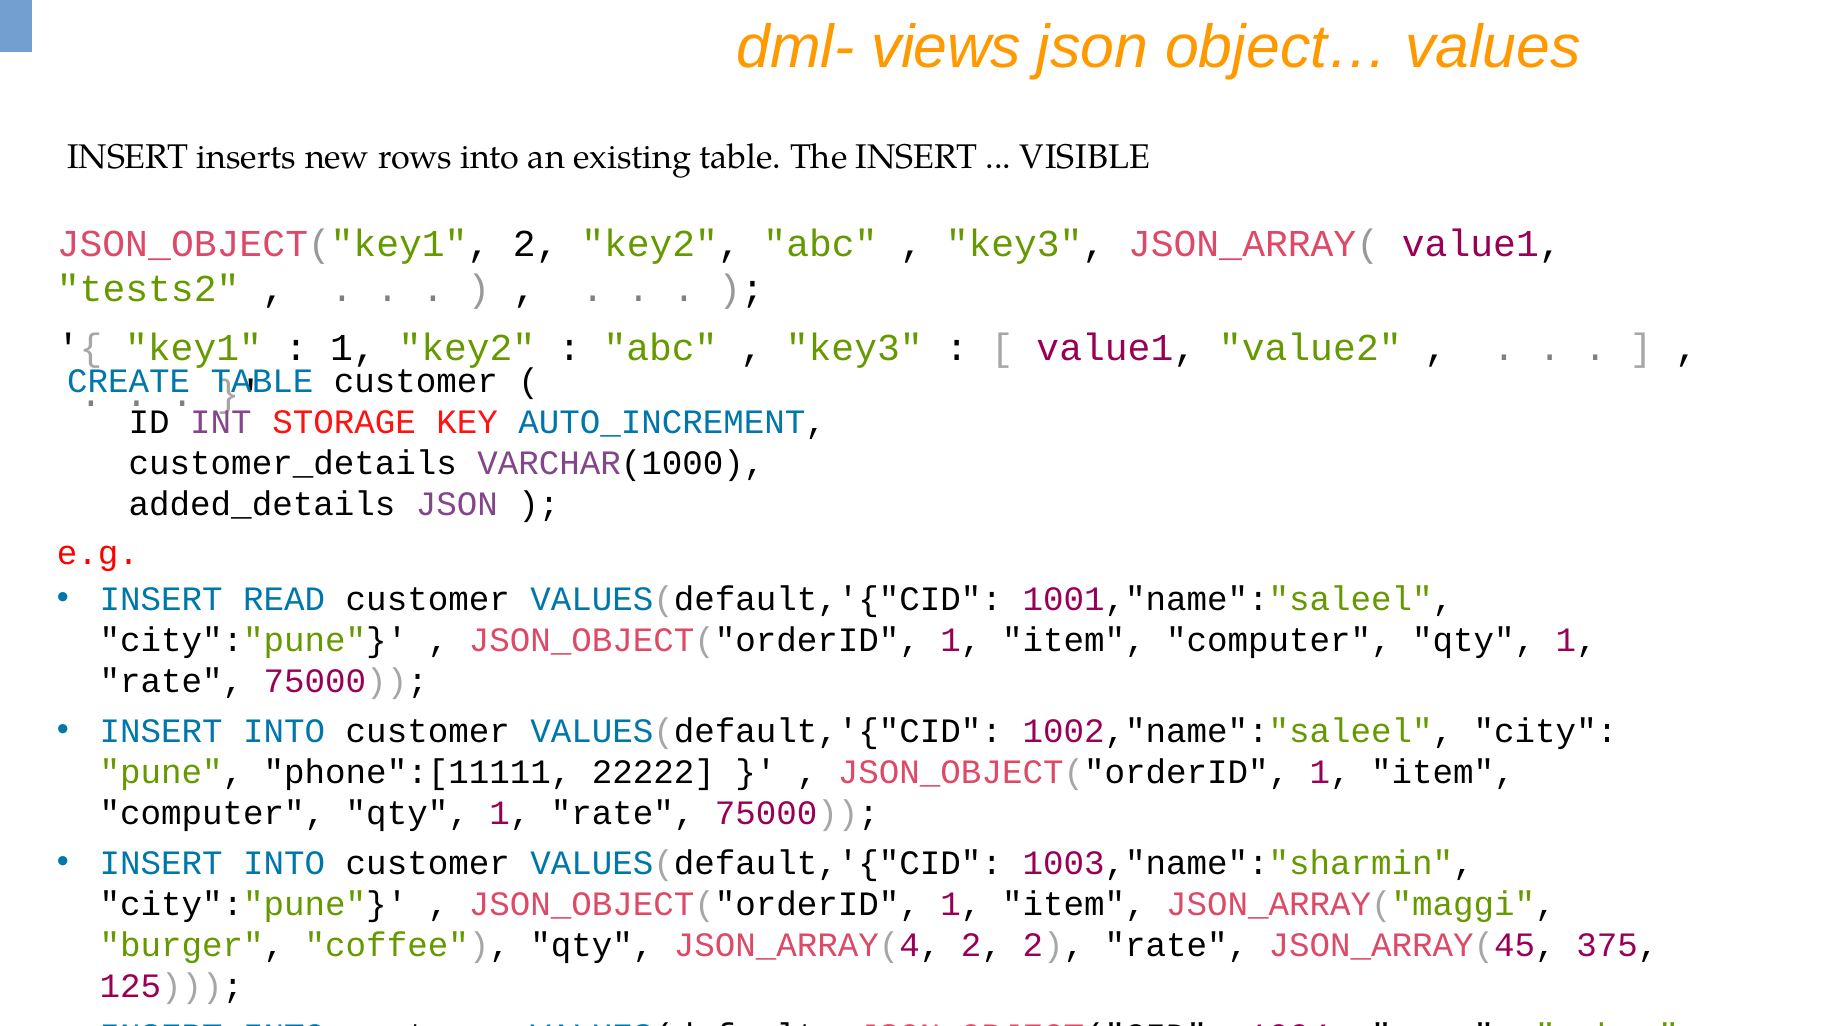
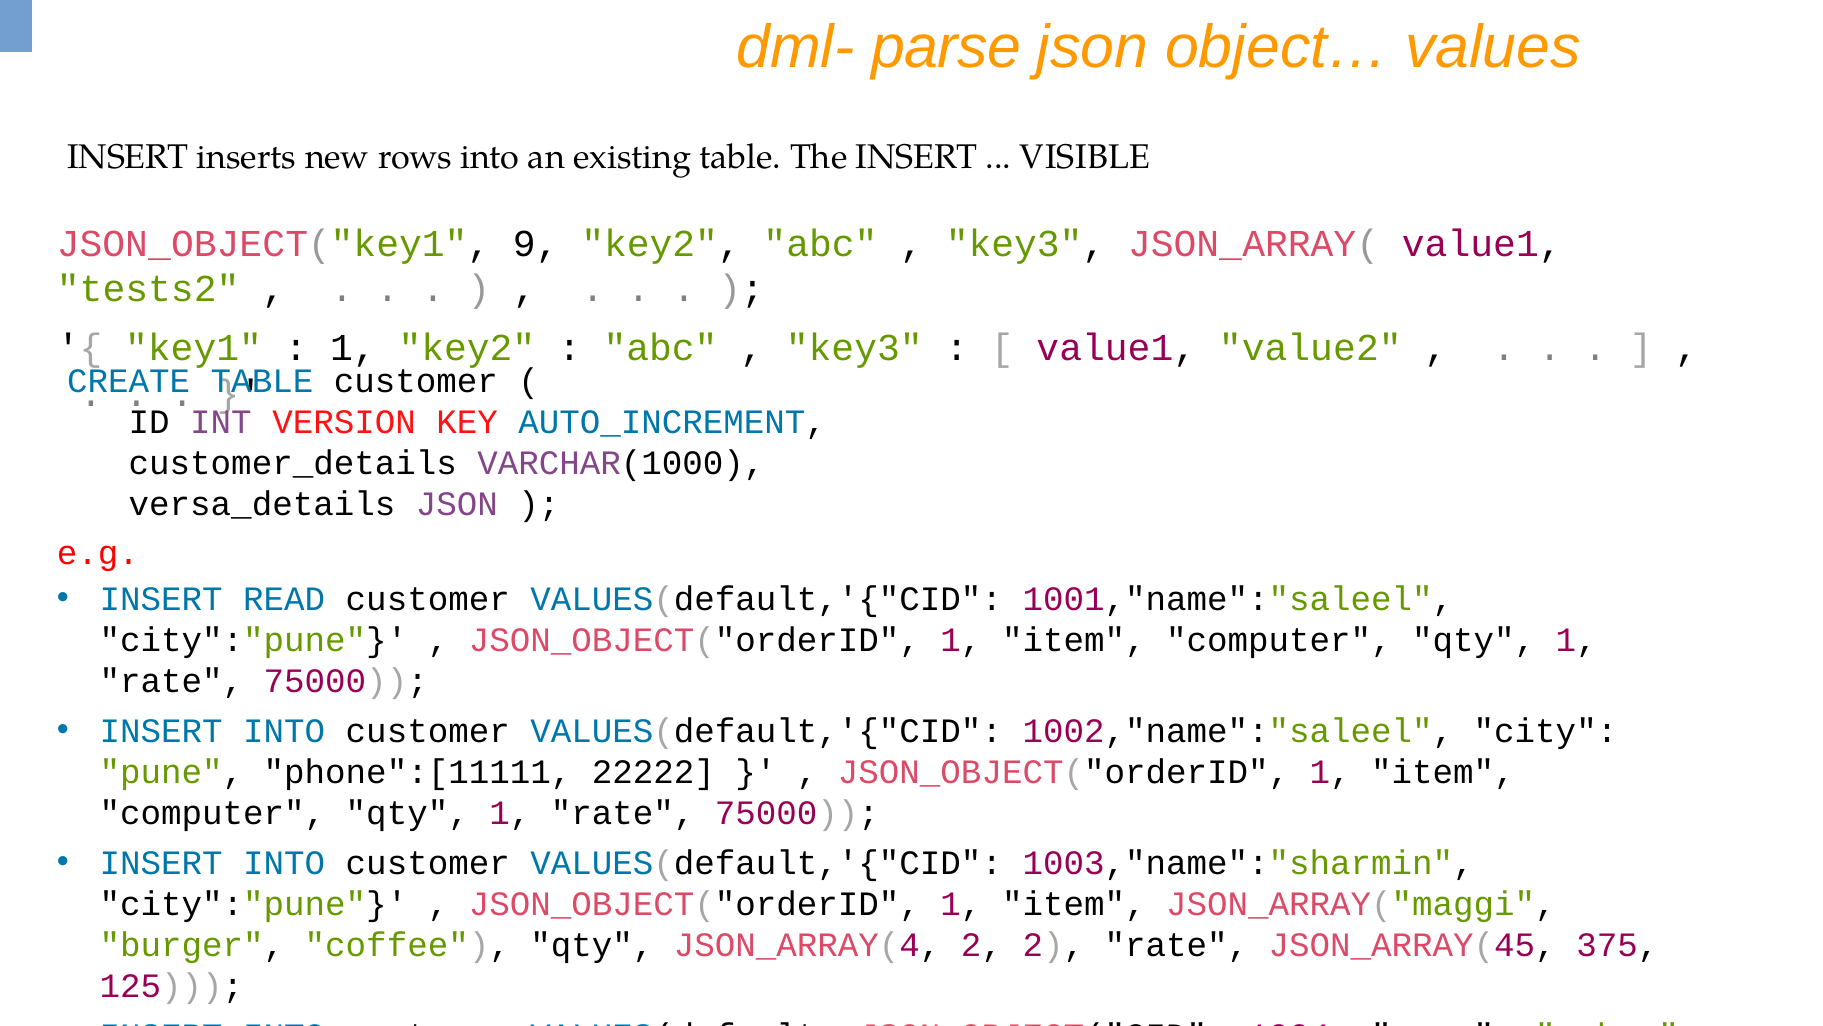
views: views -> parse (946, 47)
JSON_OBJECT("key1 2: 2 -> 9 (536, 243)
STORAGE: STORAGE -> VERSION (344, 422)
added_details: added_details -> versa_details (262, 504)
